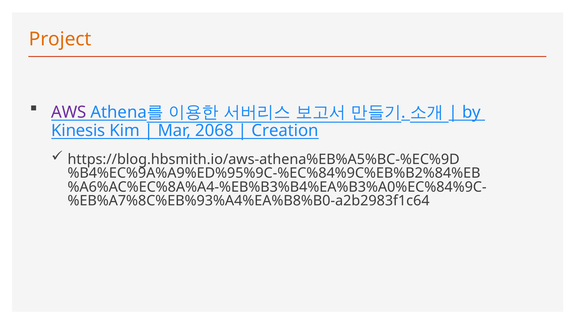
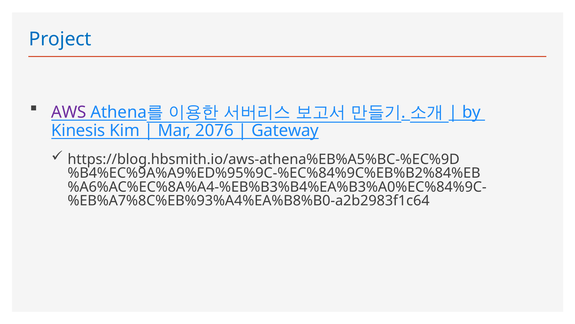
Project colour: orange -> blue (60, 39)
2068: 2068 -> 2076 (214, 130)
Creation: Creation -> Gateway (285, 130)
